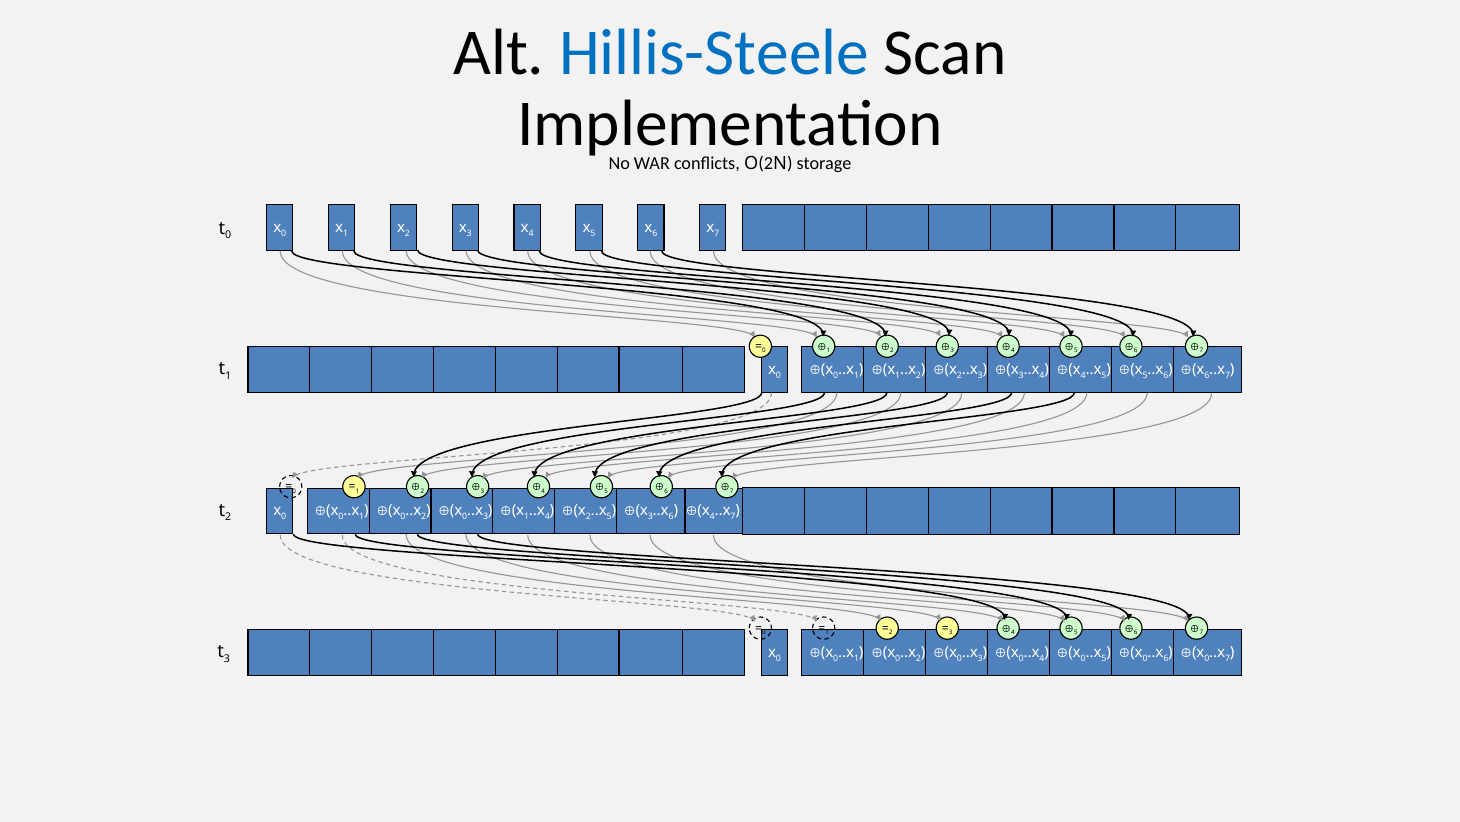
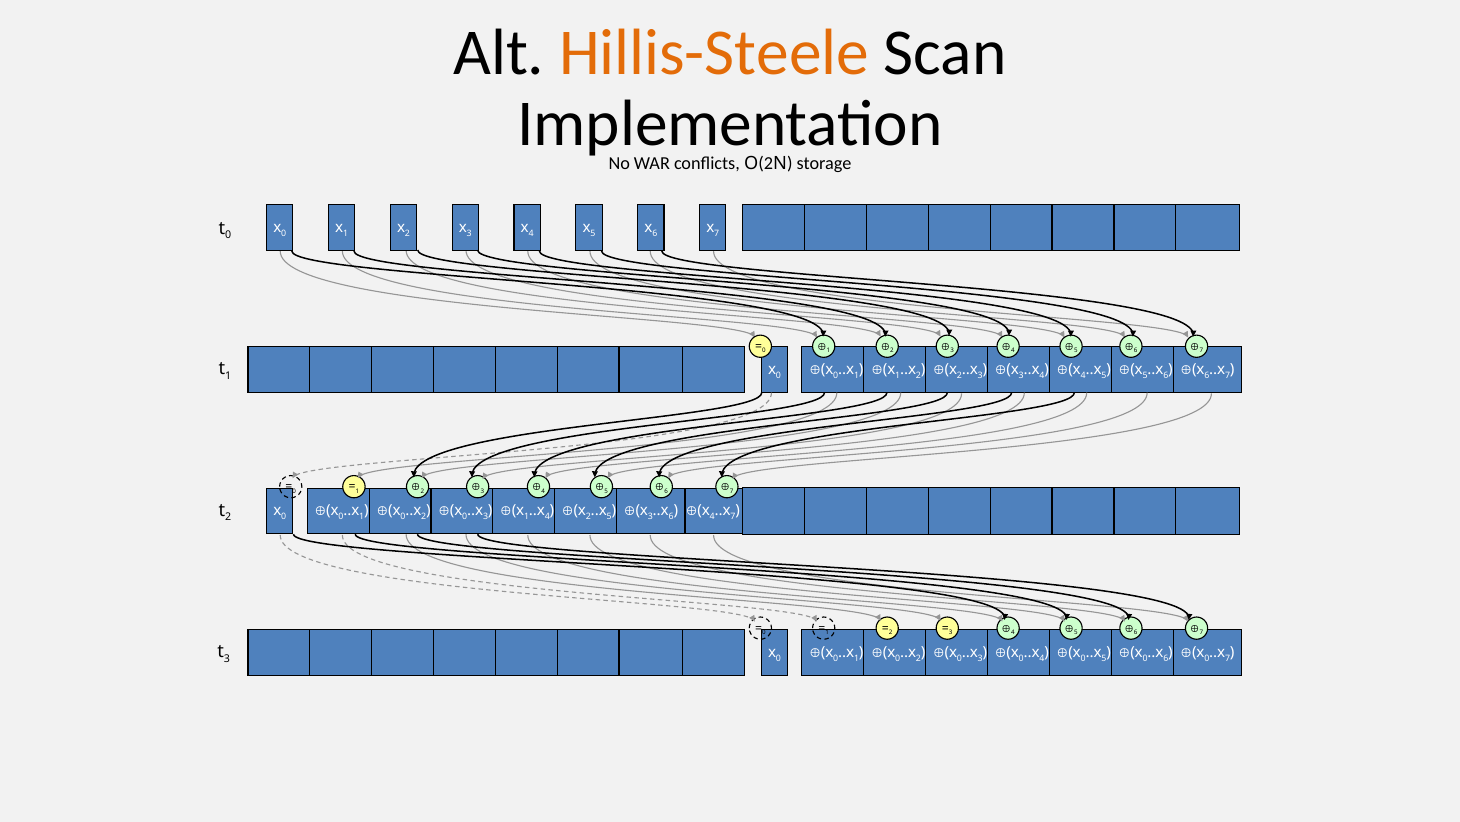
Hillis-Steele colour: blue -> orange (714, 53)
